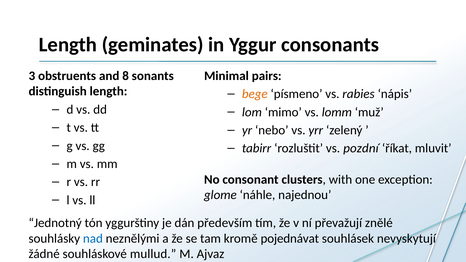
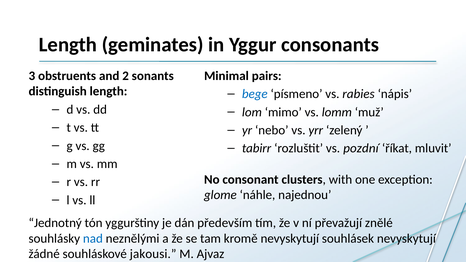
8: 8 -> 2 (126, 76)
bege colour: orange -> blue (255, 94)
kromě pojednávat: pojednávat -> nevyskytují (290, 239)
mullud: mullud -> jakousi (153, 254)
